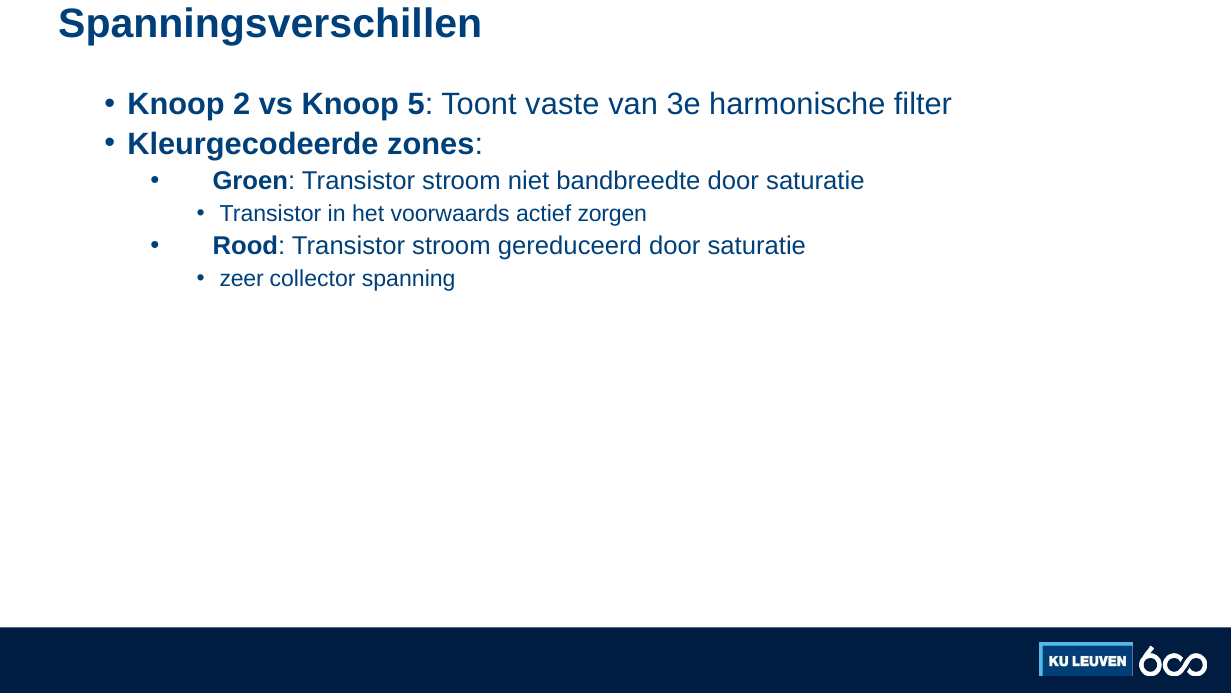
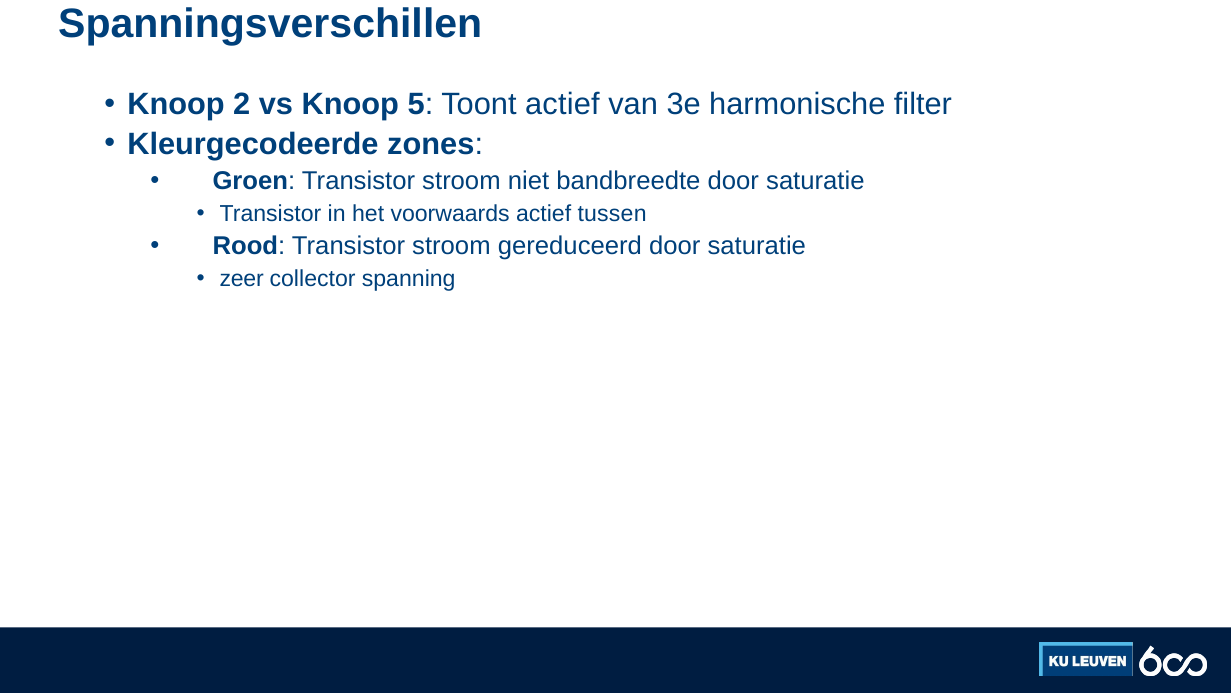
Toont vaste: vaste -> actief (562, 104)
zorgen: zorgen -> tussen (612, 213)
